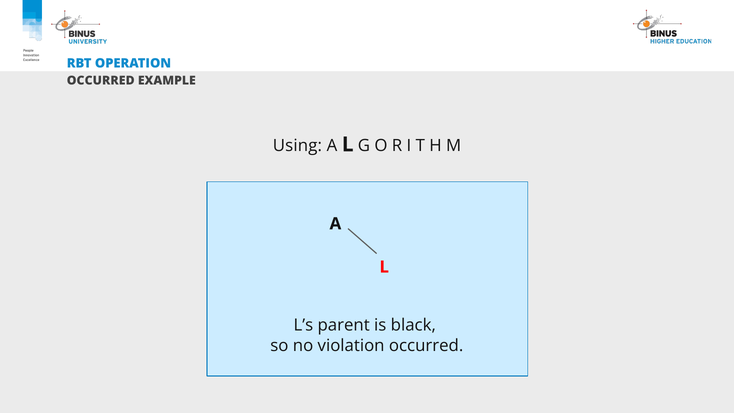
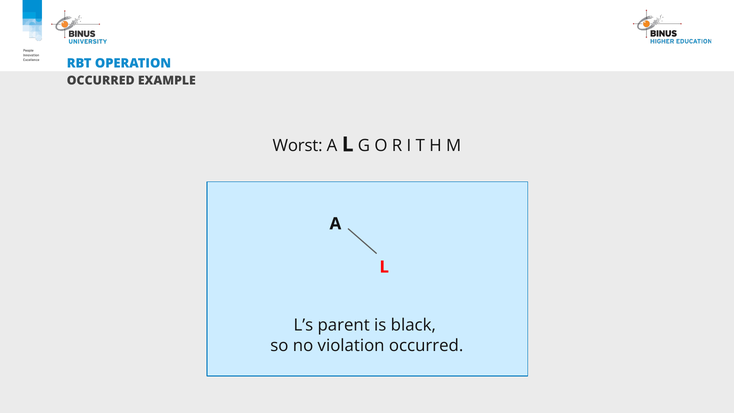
Using: Using -> Worst (298, 146)
